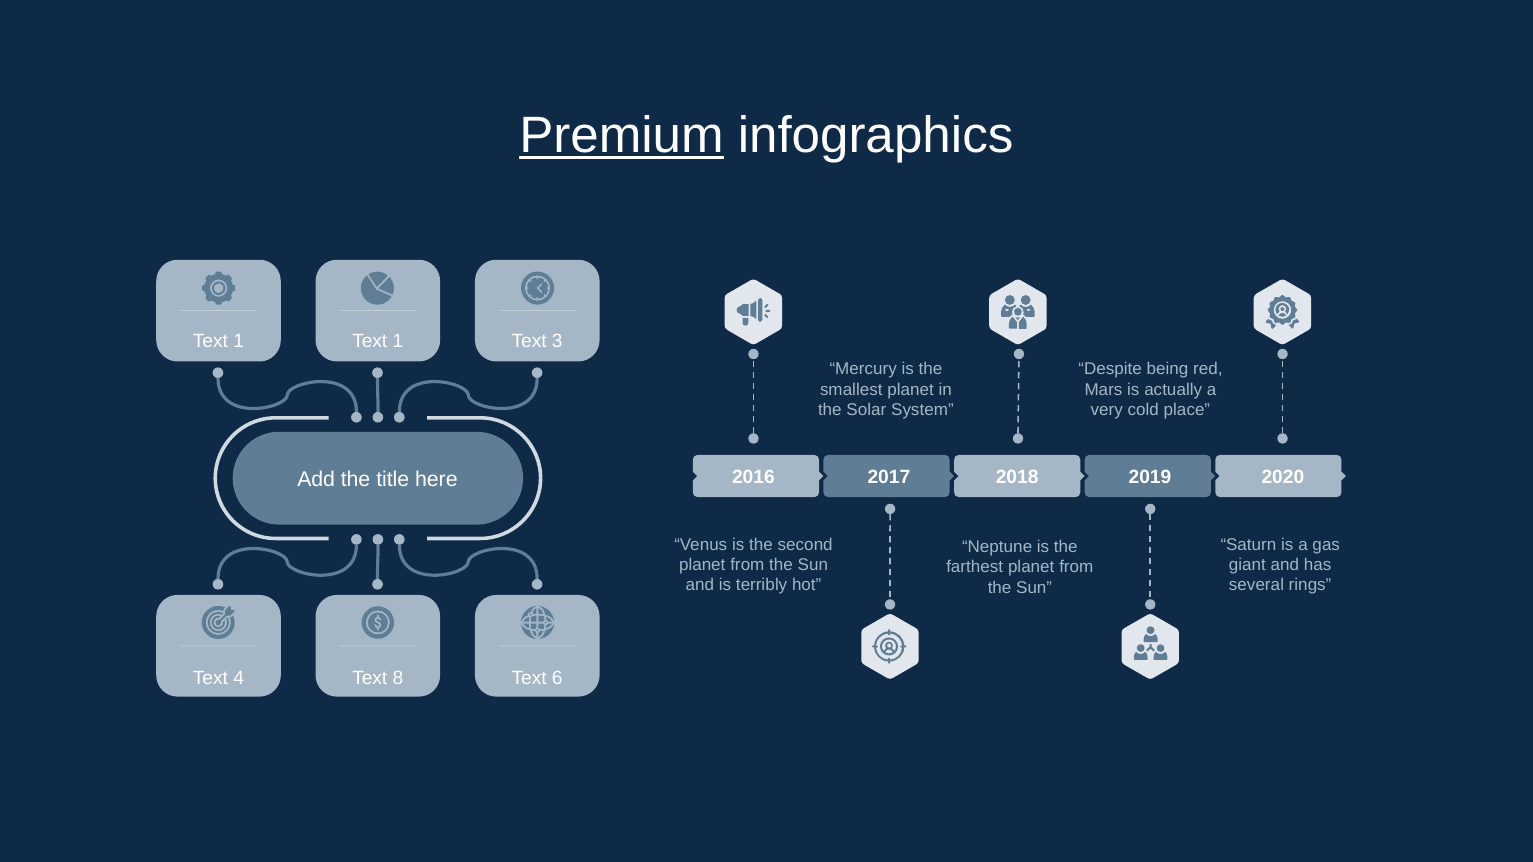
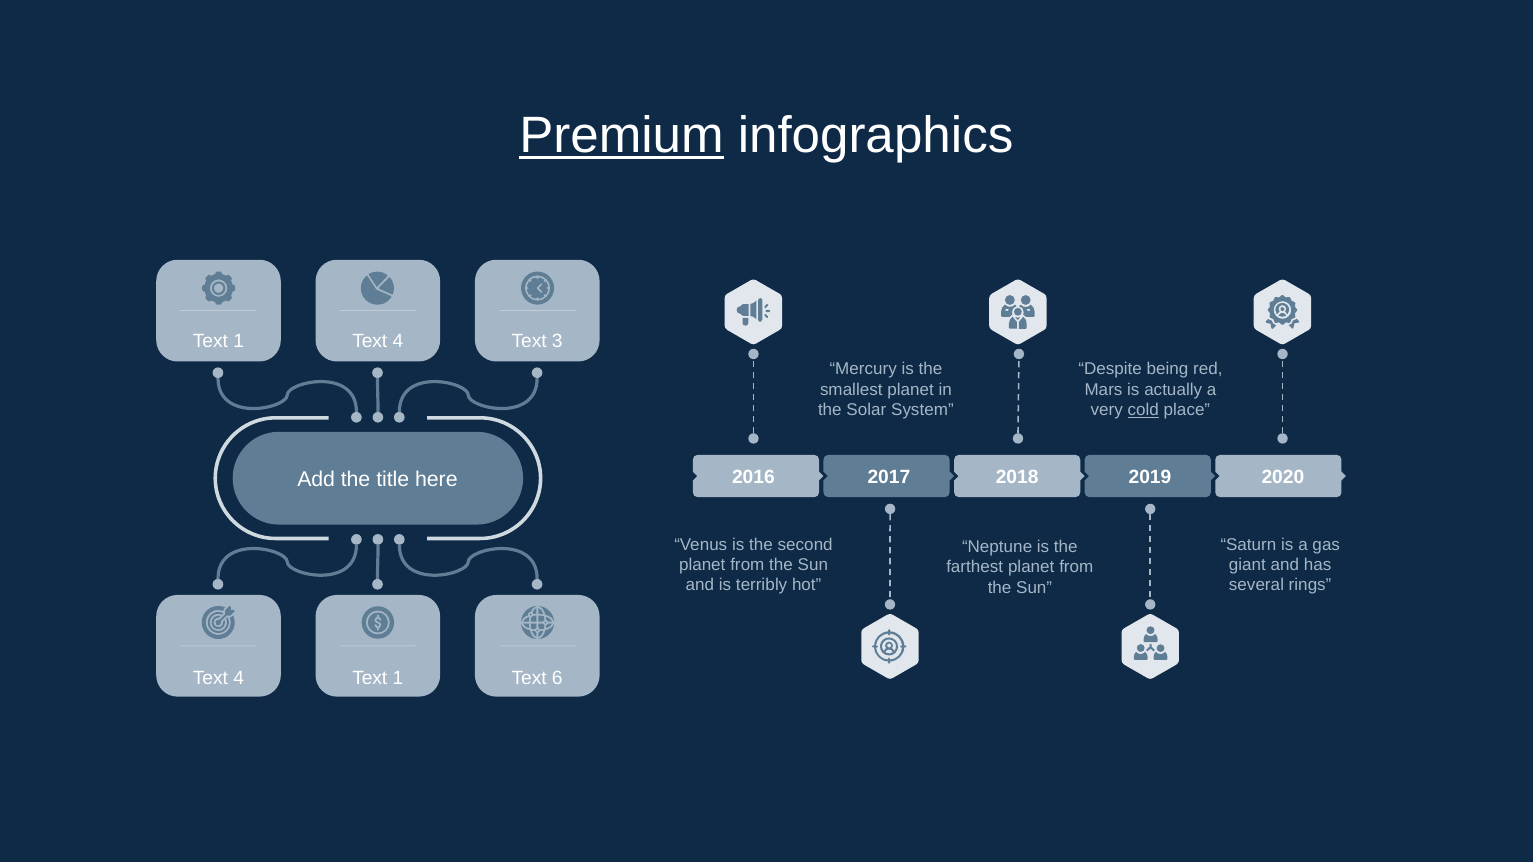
1 Text 1: 1 -> 4 (398, 341)
cold underline: none -> present (1143, 410)
4 Text 8: 8 -> 1 (398, 679)
